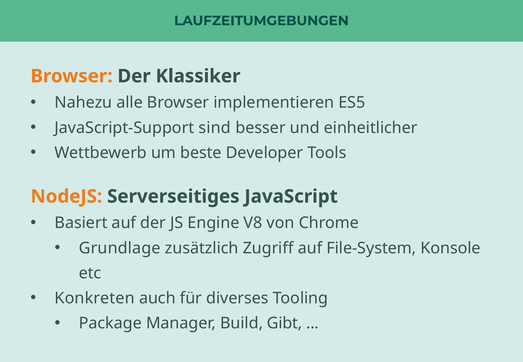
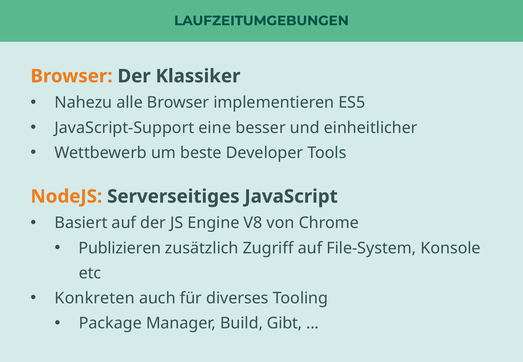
sind: sind -> eine (215, 128)
Grundlage: Grundlage -> Publizieren (120, 248)
